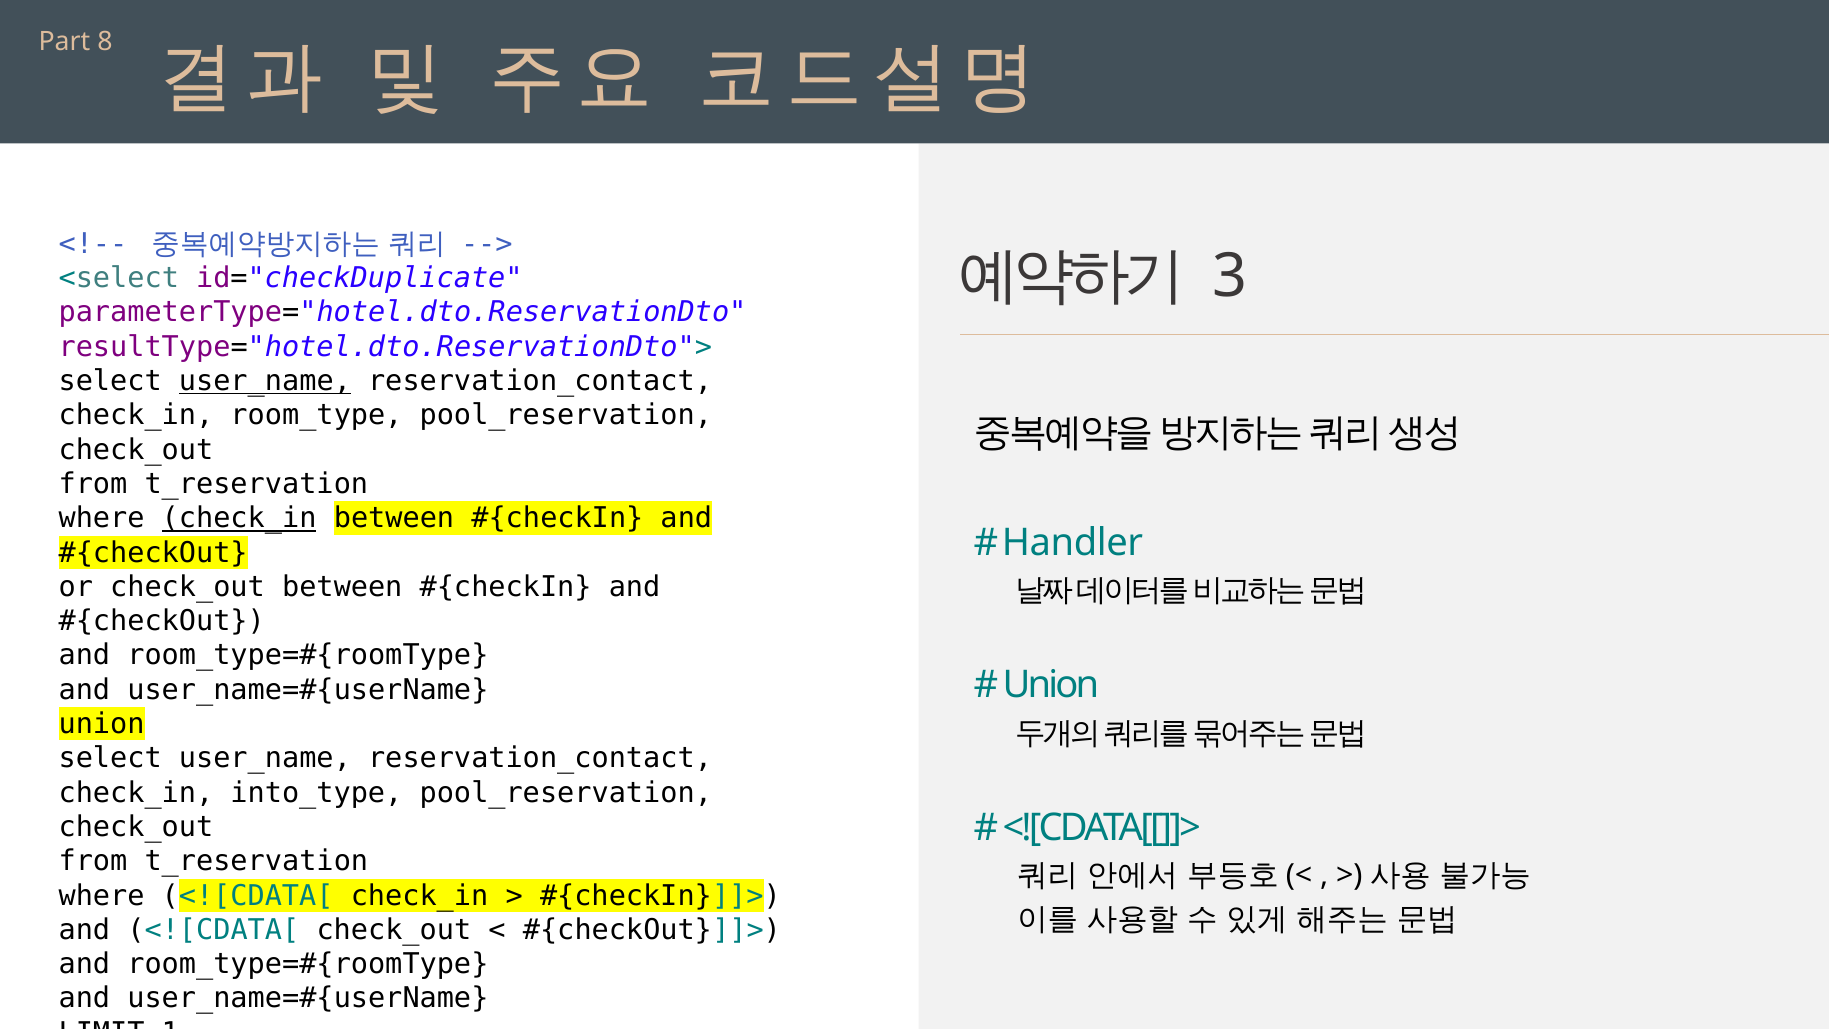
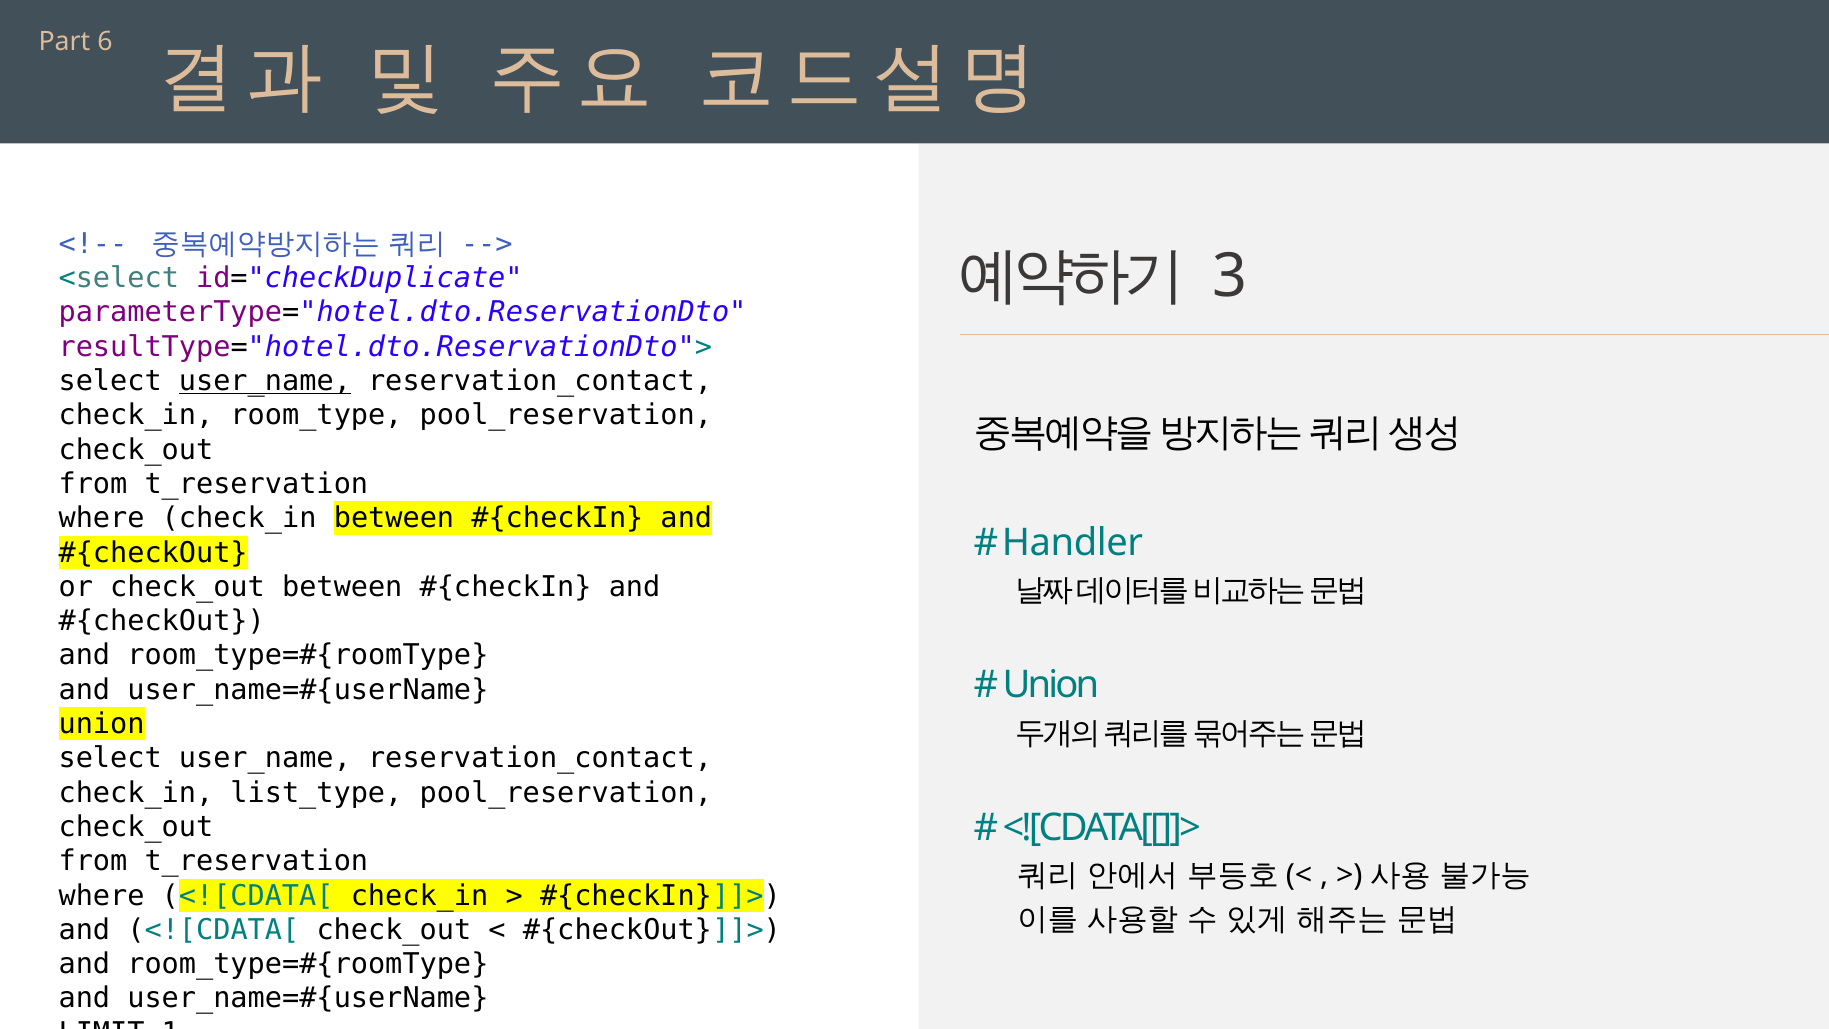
8: 8 -> 6 (105, 41)
check_in underline: present -> none (239, 518)
into_type: into_type -> list_type (316, 793)
